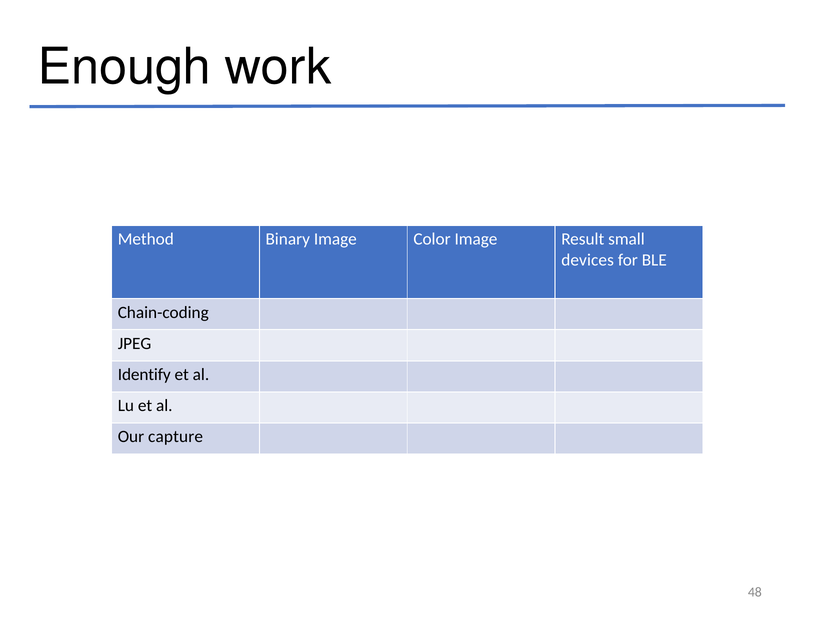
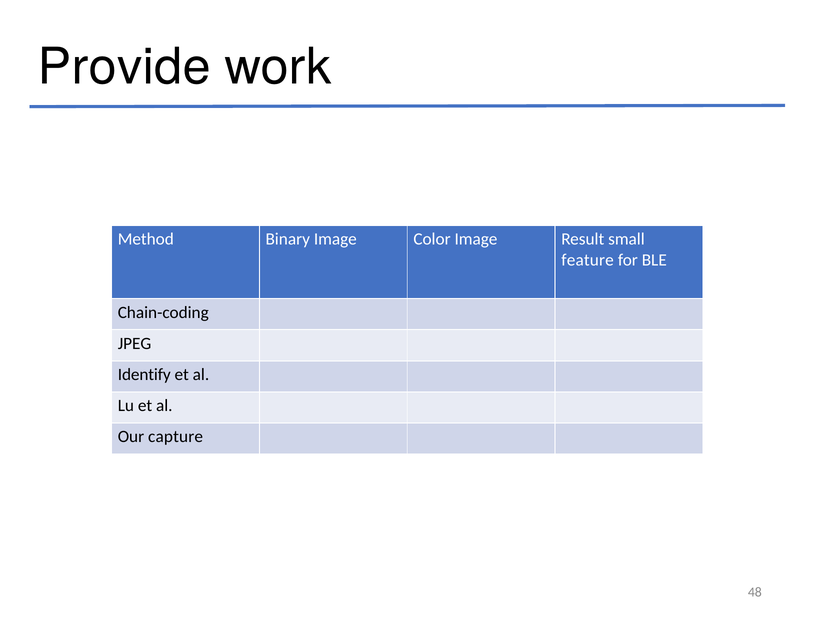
Enough: Enough -> Provide (124, 67)
devices: devices -> feature (588, 260)
